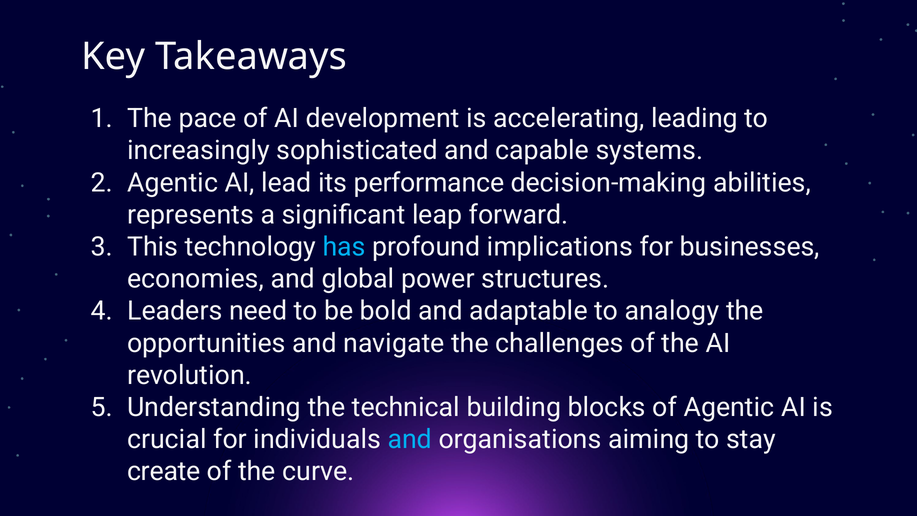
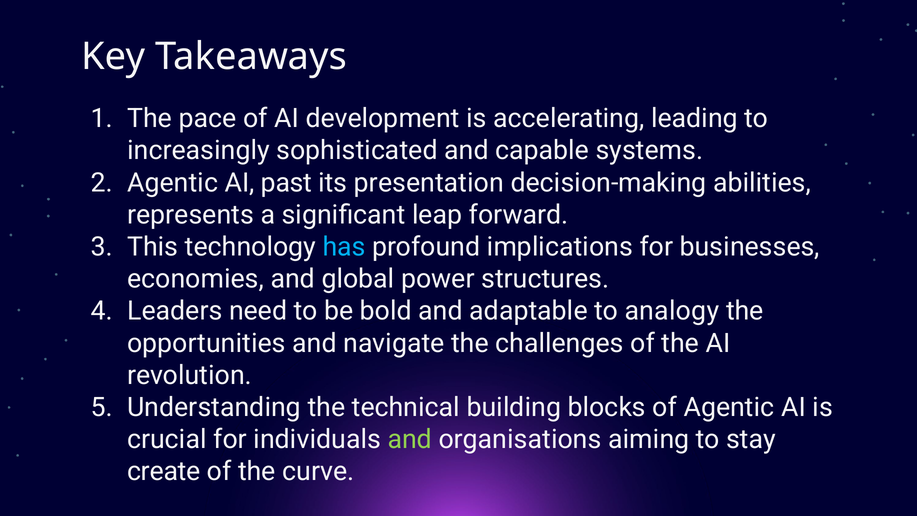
lead: lead -> past (286, 183)
performance: performance -> presentation (429, 183)
and colour: light blue -> light green (410, 439)
